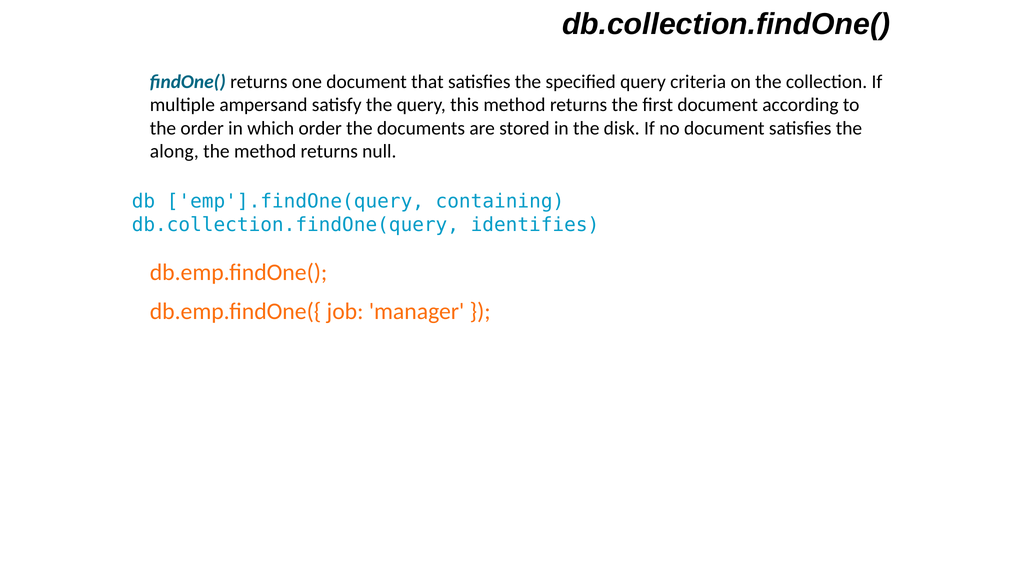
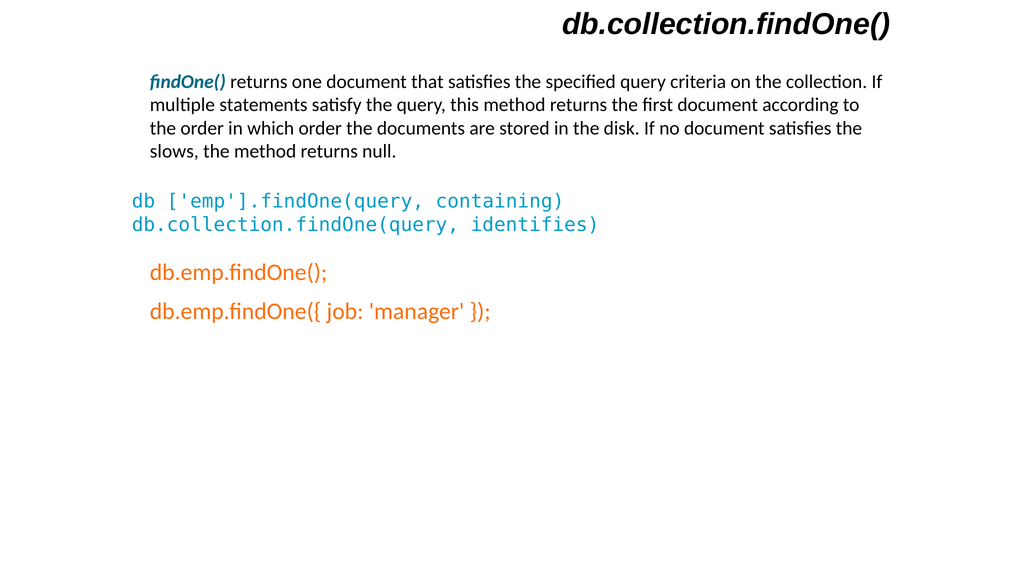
ampersand: ampersand -> statements (263, 105)
along: along -> slows (174, 152)
